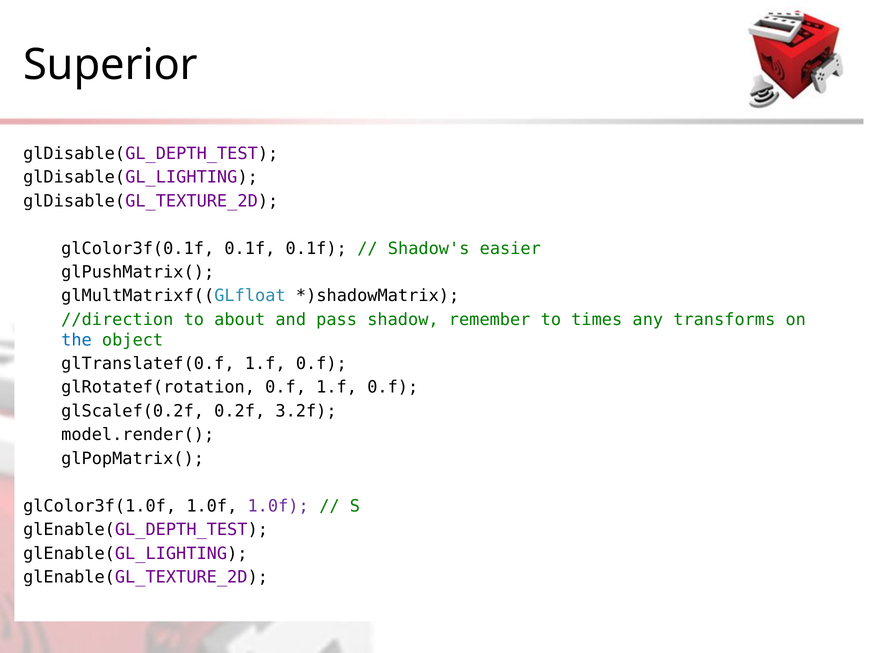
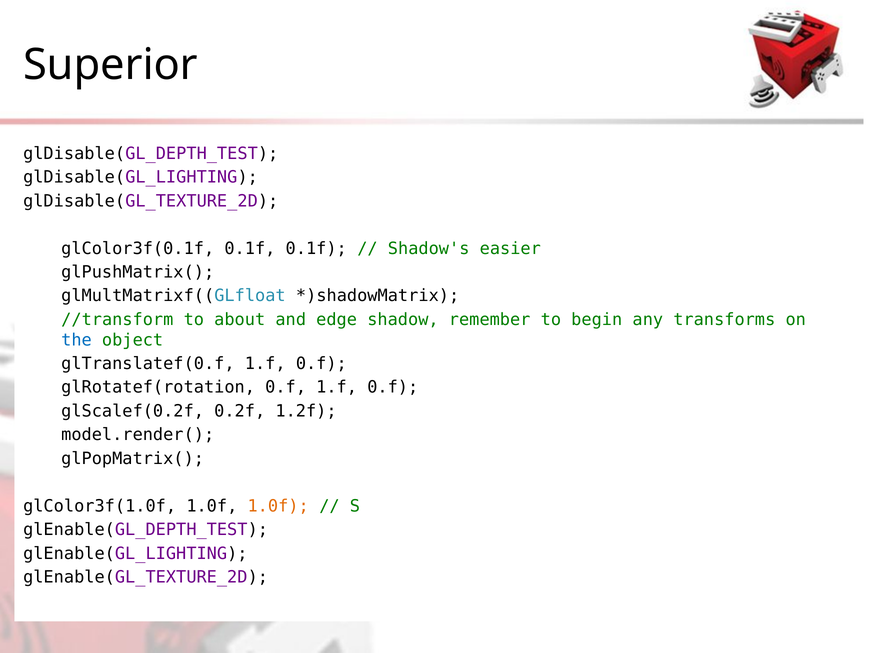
//direction: //direction -> //transform (117, 319)
pass: pass -> edge (337, 319)
times: times -> begin (597, 319)
3.2f: 3.2f -> 1.2f (306, 411)
1.0f colour: purple -> orange (278, 506)
